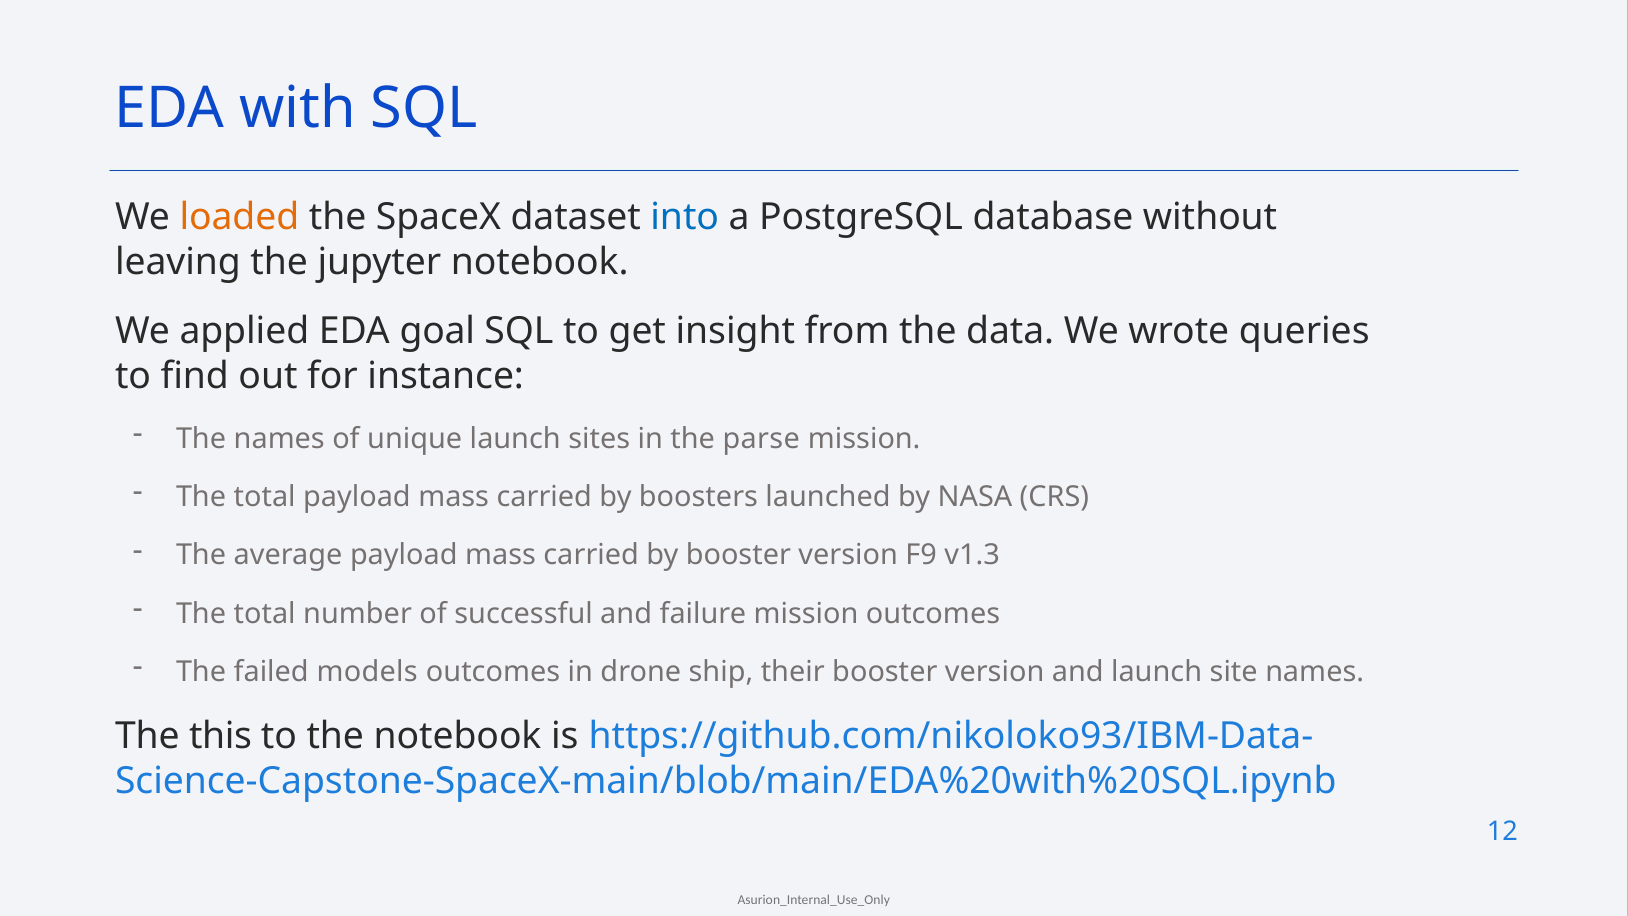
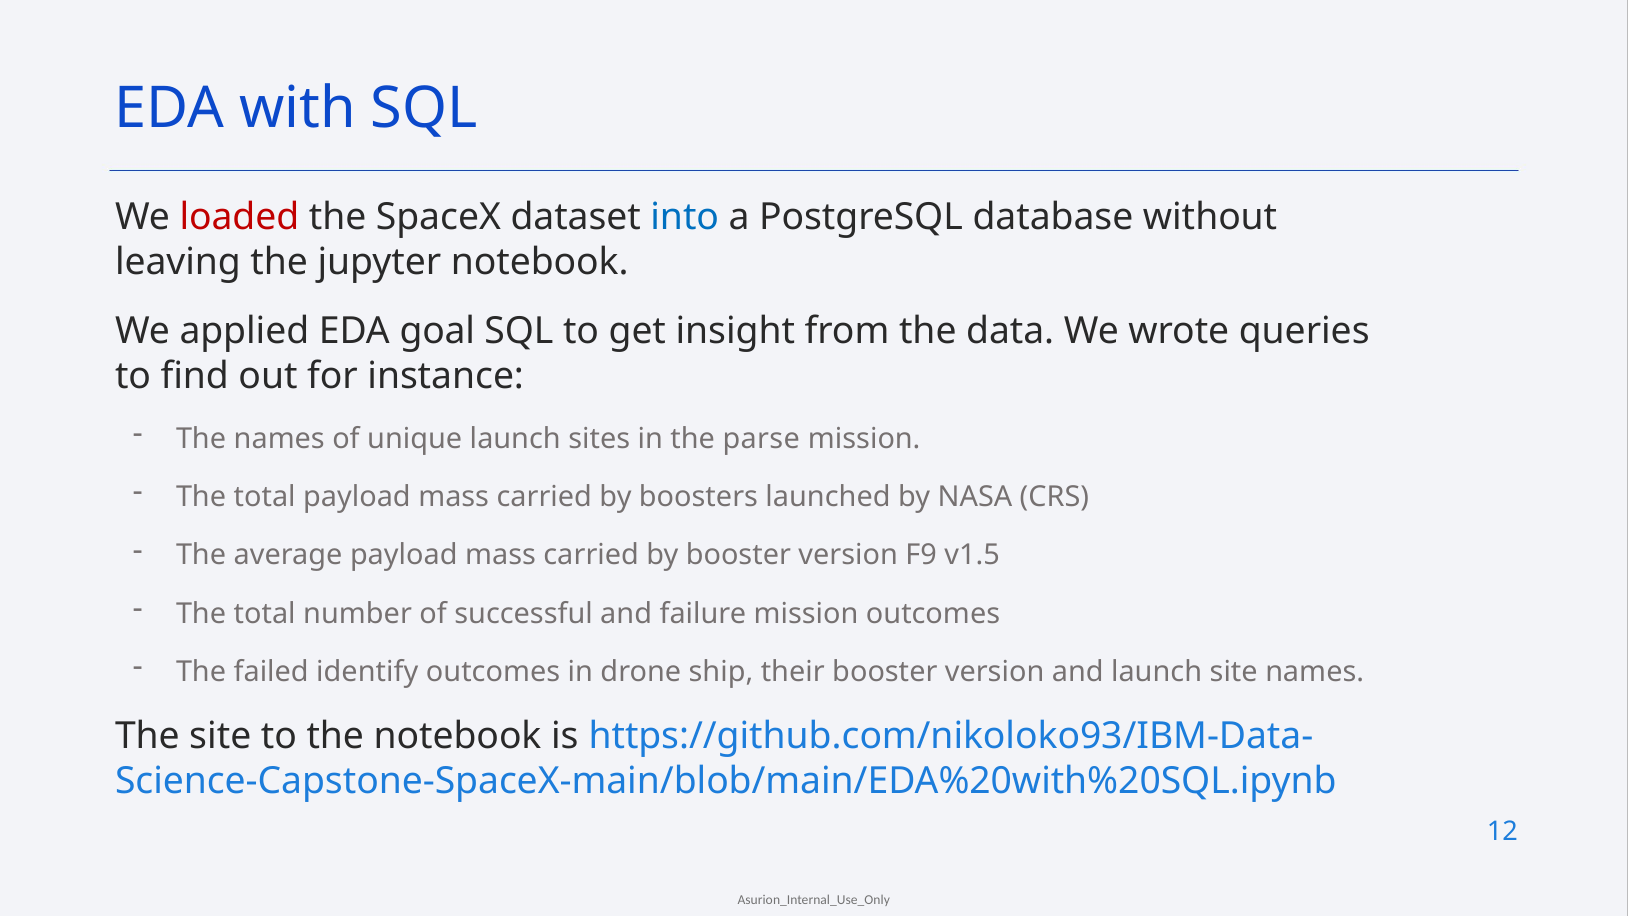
loaded colour: orange -> red (239, 218)
v1.3: v1.3 -> v1.5 (972, 555)
models: models -> identify (367, 672)
The this: this -> site (220, 736)
